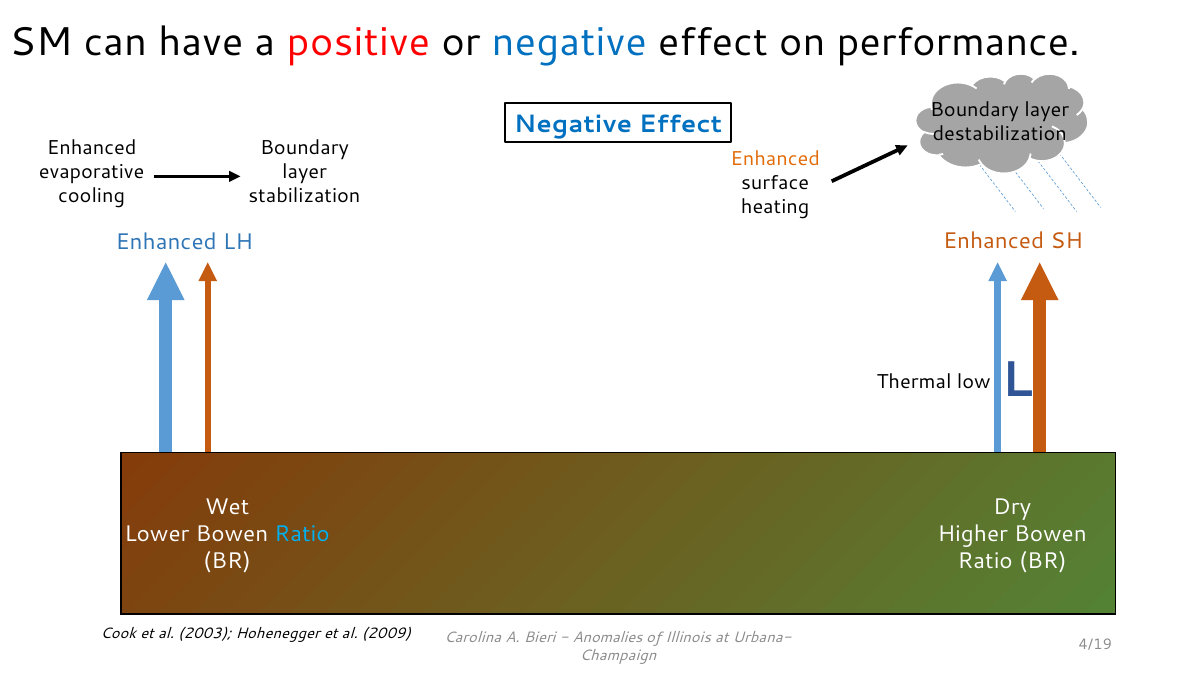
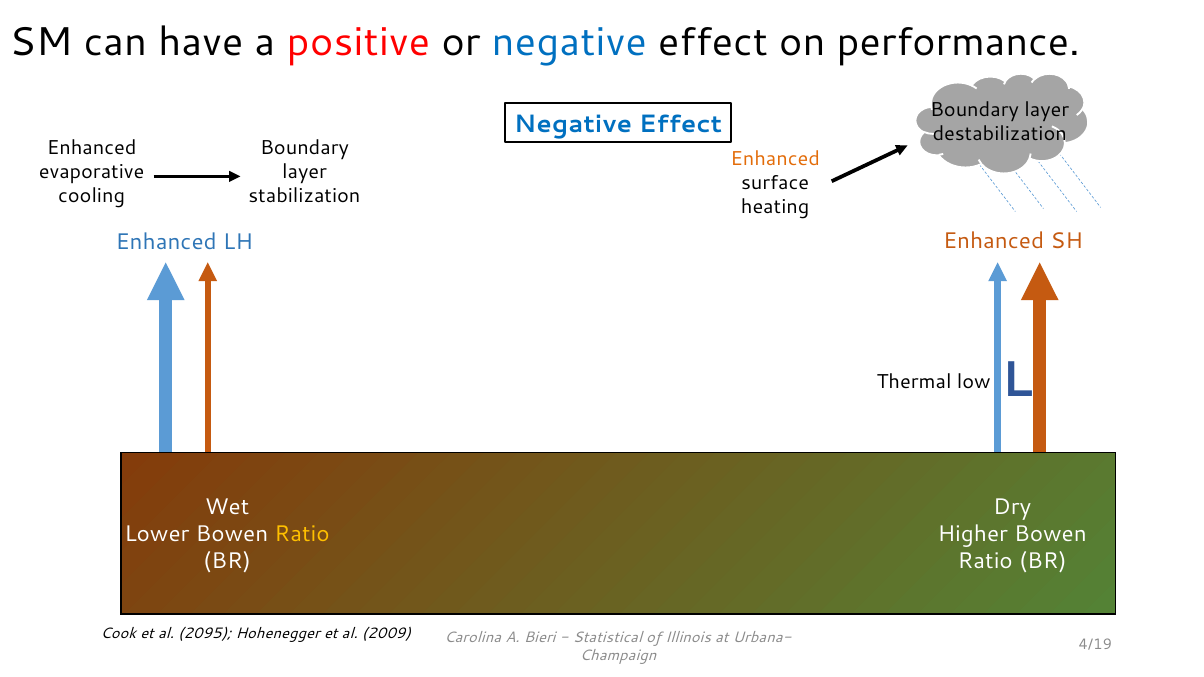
Ratio colour: light blue -> yellow (302, 534)
2003: 2003 -> 2095 (205, 634)
Anomalies: Anomalies -> Statistical (607, 638)
